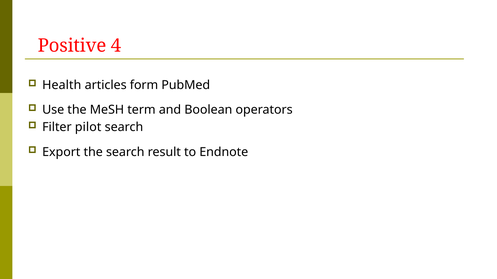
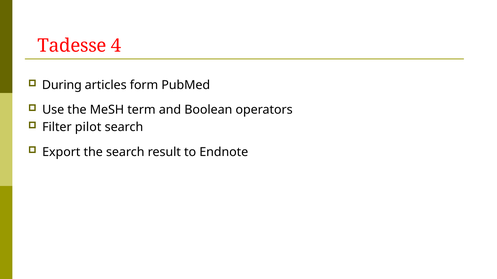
Positive: Positive -> Tadesse (72, 46)
Health: Health -> During (62, 85)
